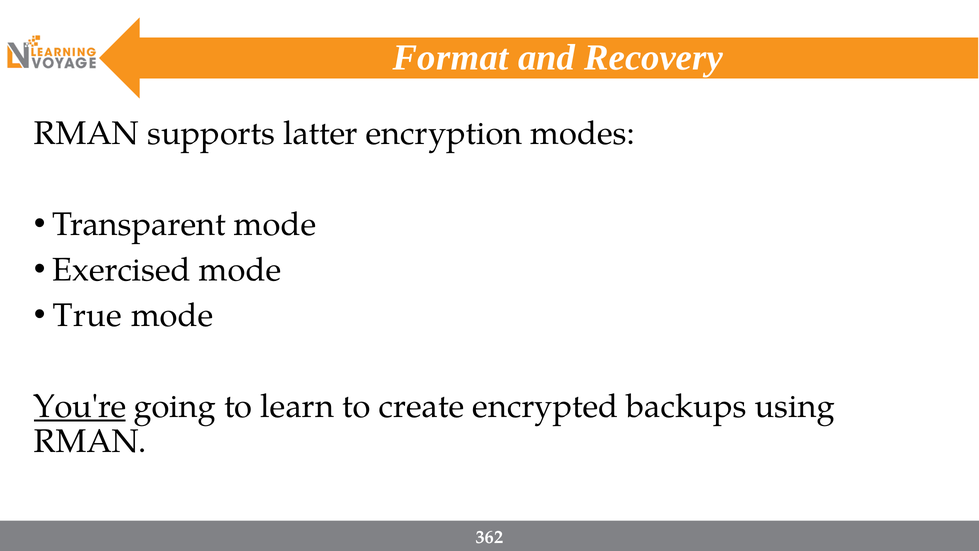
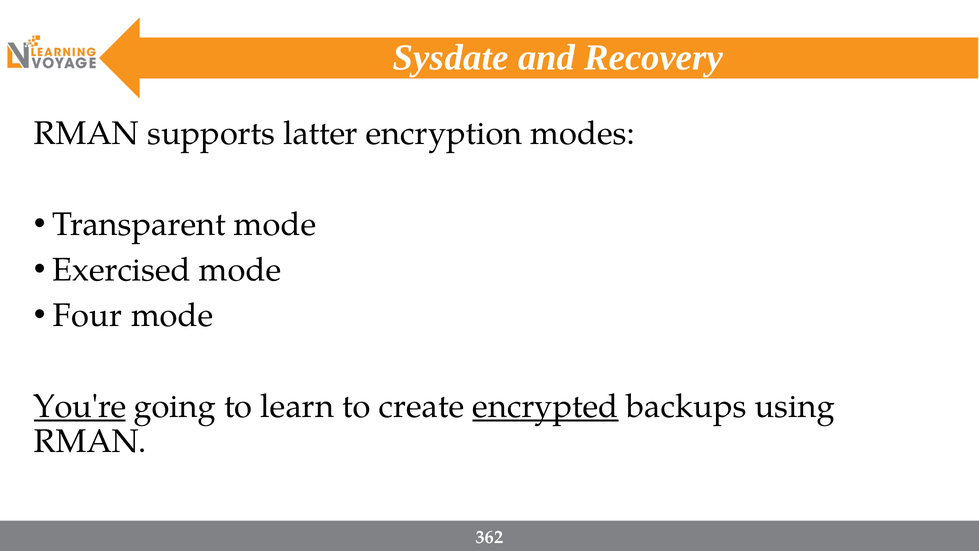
Format: Format -> Sysdate (451, 58)
True: True -> Four (87, 315)
encrypted underline: none -> present (545, 406)
